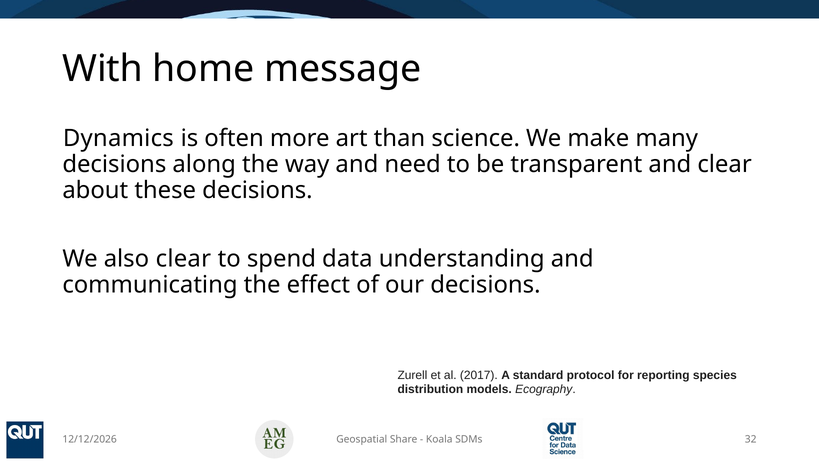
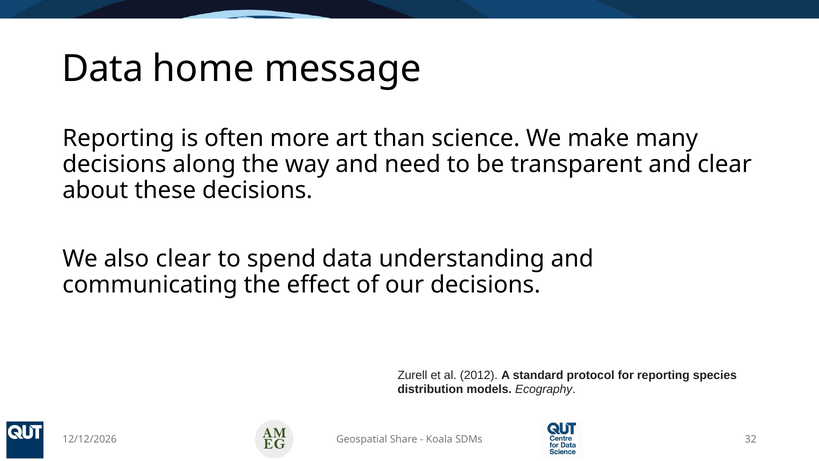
With: With -> Data (103, 69)
Dynamics: Dynamics -> Reporting (118, 138)
2017: 2017 -> 2012 (479, 375)
